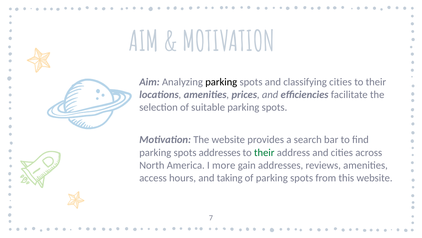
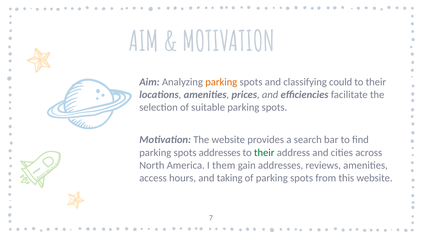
parking colour: black -> orange (221, 82)
classifying cities: cities -> could (341, 82)
more: more -> them (224, 165)
